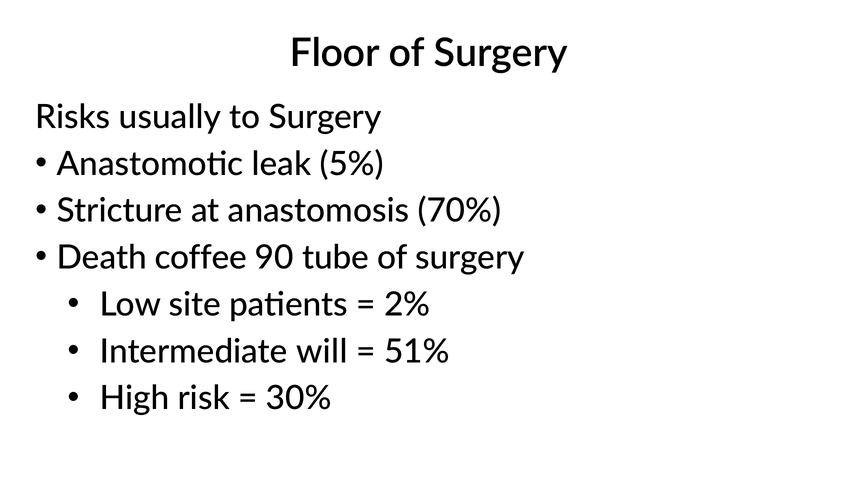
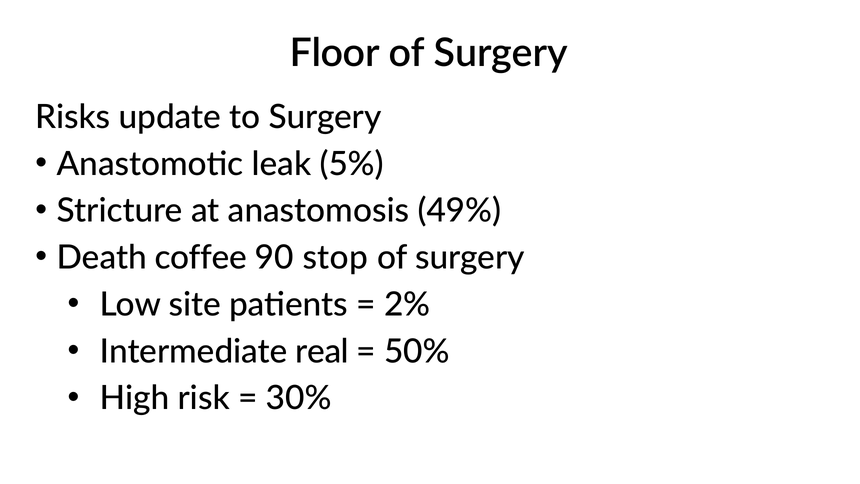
usually: usually -> update (170, 117)
70%: 70% -> 49% (459, 211)
tube: tube -> stop (335, 258)
will: will -> real (322, 351)
51%: 51% -> 50% (417, 351)
